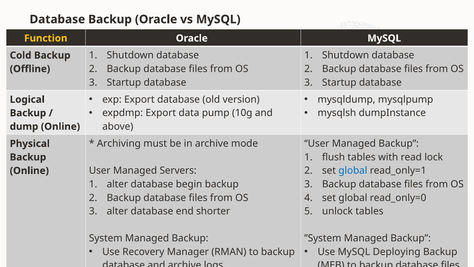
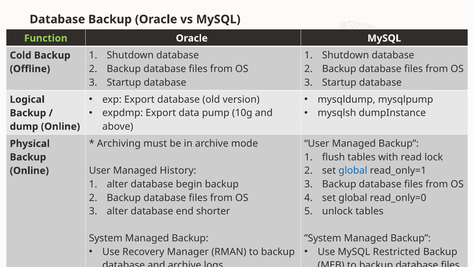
Function colour: yellow -> light green (46, 38)
Servers: Servers -> History (178, 170)
MySQL Deploying: Deploying -> Restricted (397, 252)
